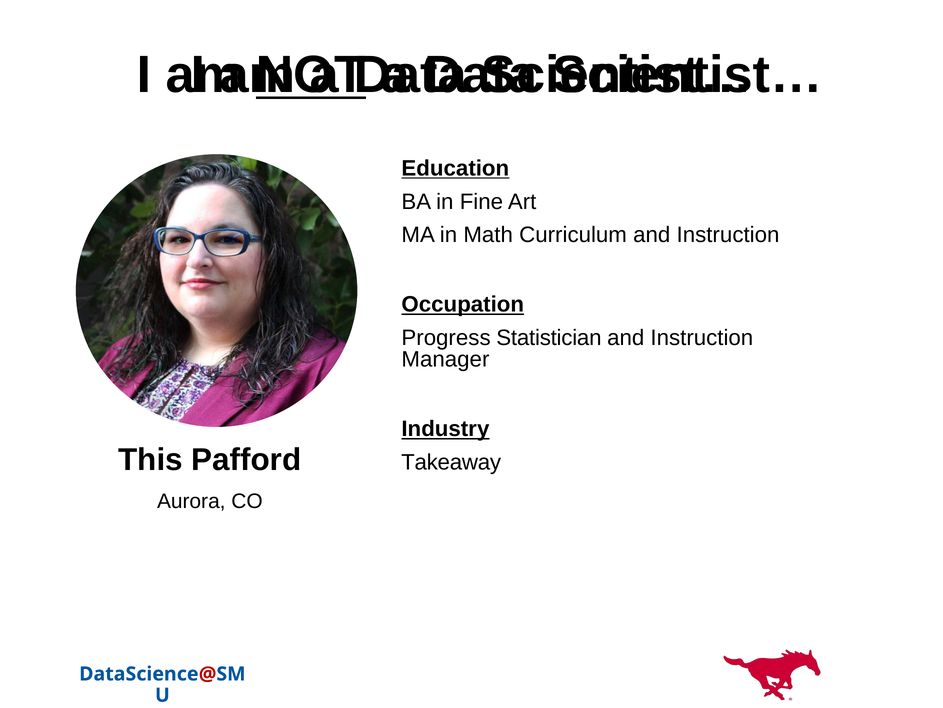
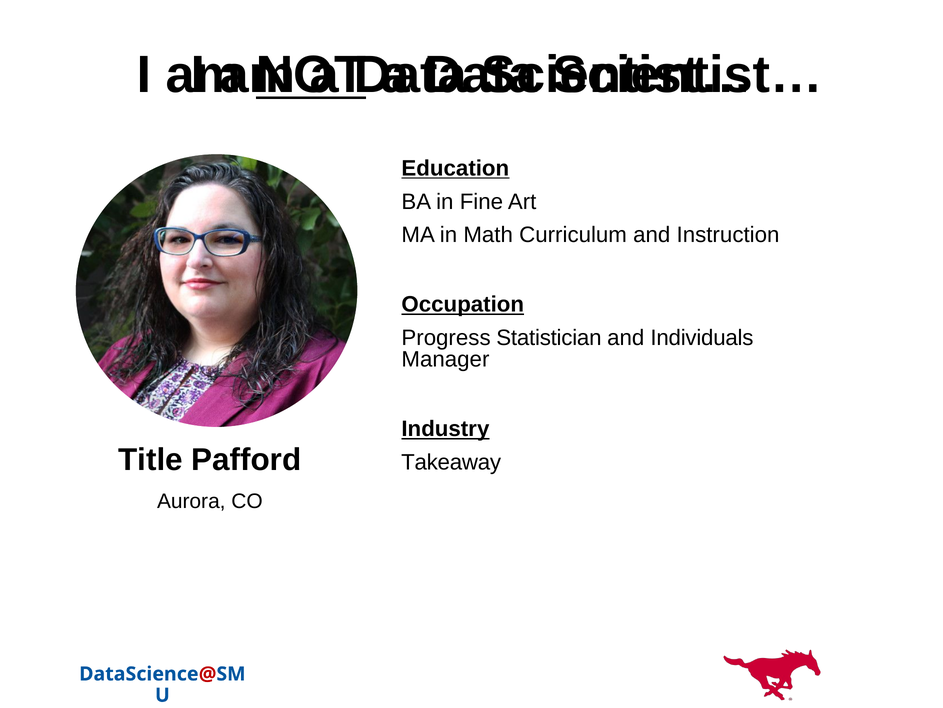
Instruction: Instruction -> Individuals (702, 338)
This: This -> Title (150, 459)
